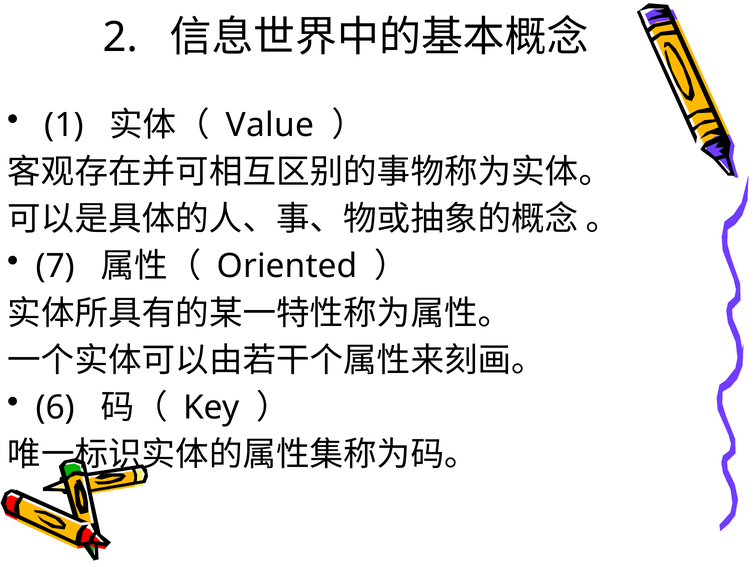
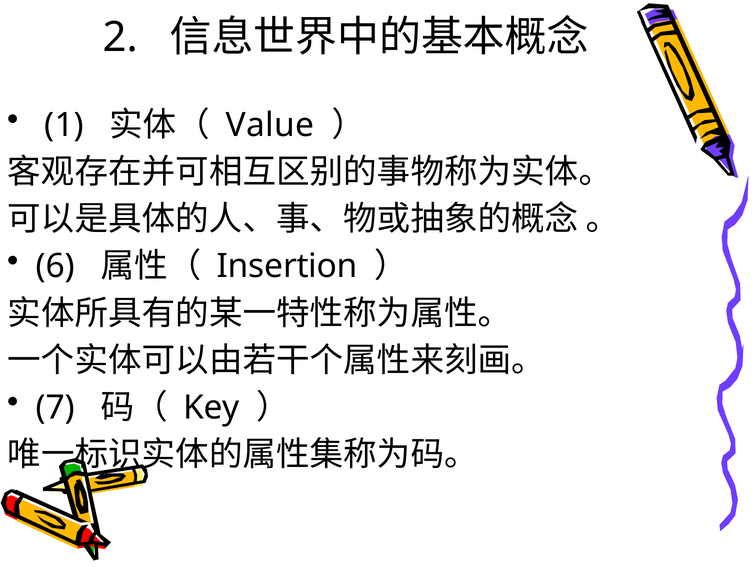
7: 7 -> 6 (55, 266)
Oriented: Oriented -> Insertion (287, 266)
6: 6 -> 7 (55, 407)
